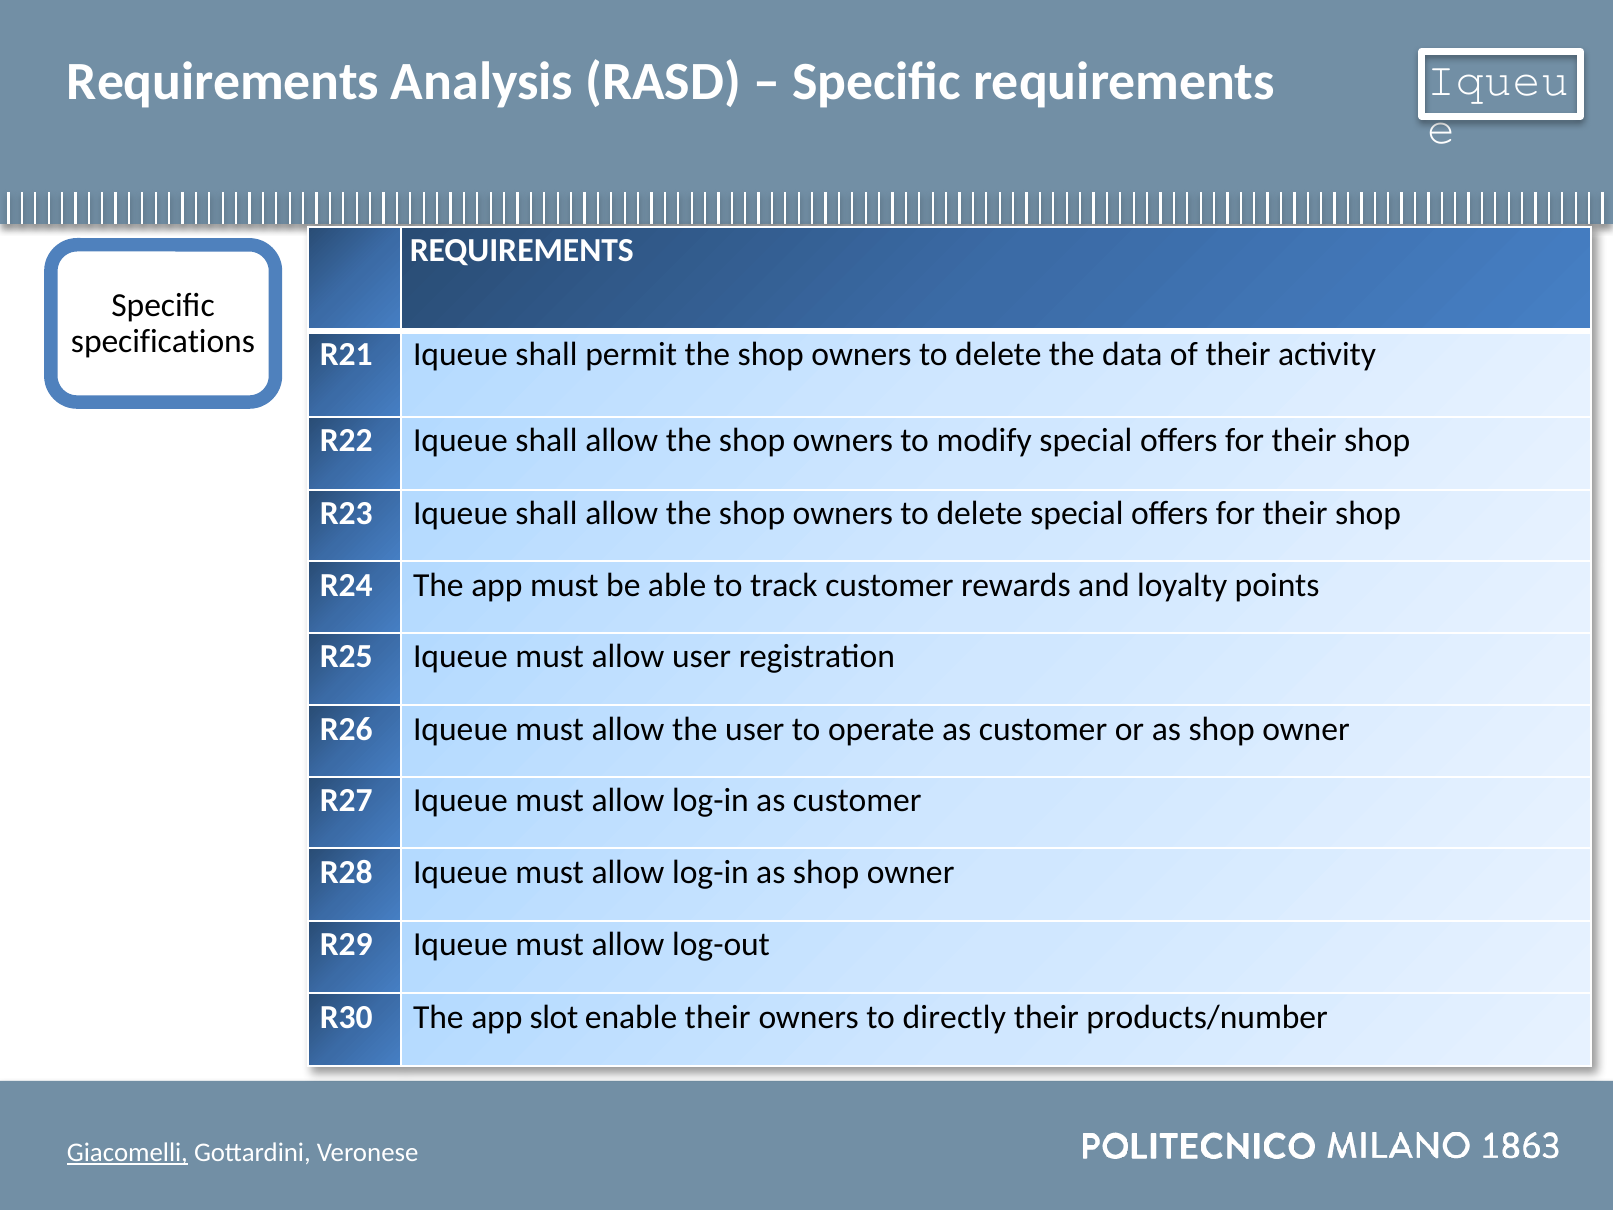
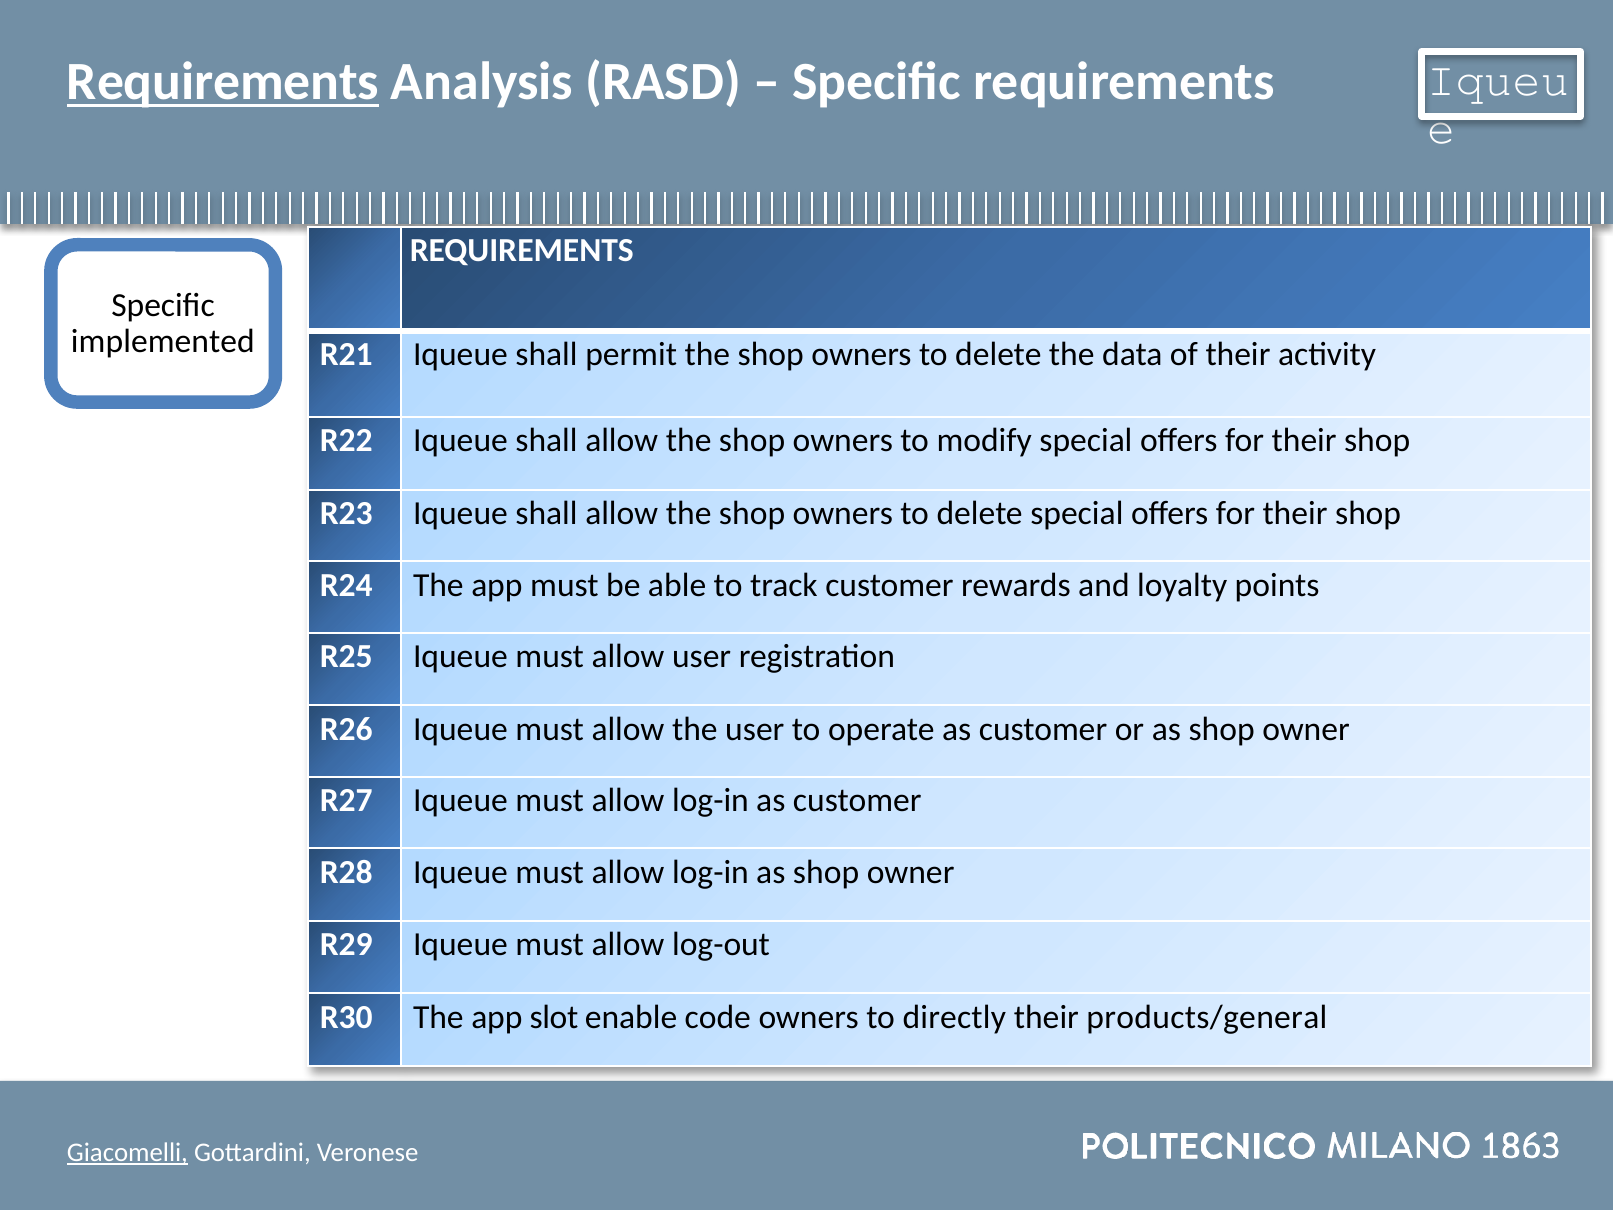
Requirements underline: none -> present (223, 82)
specifications: specifications -> implemented (163, 341)
enable their: their -> code (718, 1017)
products/number: products/number -> products/general (1207, 1017)
